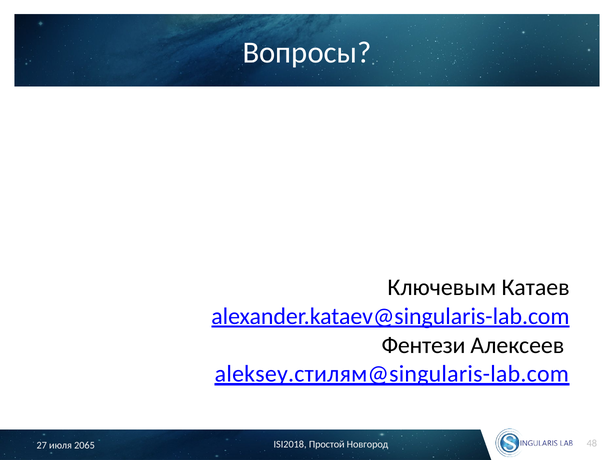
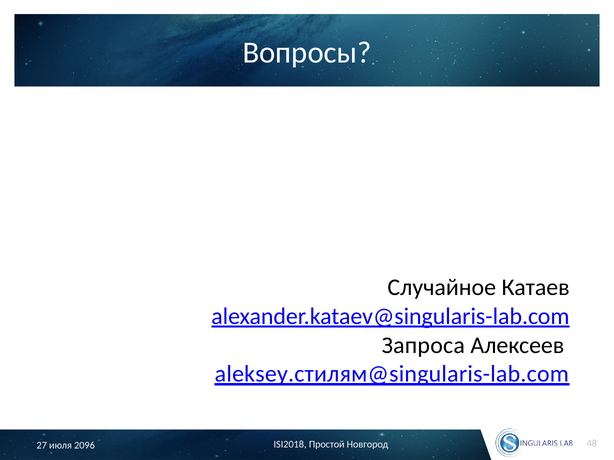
Ключевым: Ключевым -> Случайное (442, 288)
Фентези: Фентези -> Запроса (423, 346)
2065: 2065 -> 2096 (84, 446)
